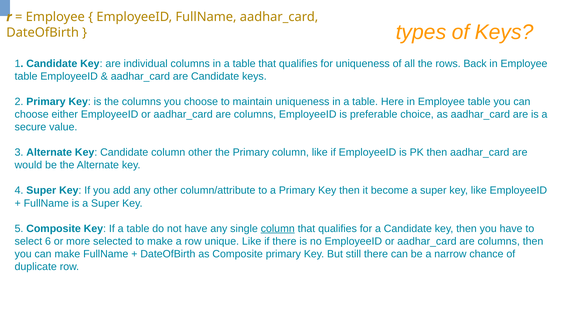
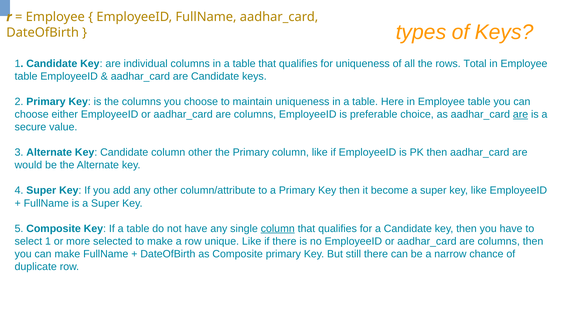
Back: Back -> Total (475, 64)
are underline: none -> present (521, 114)
select 6: 6 -> 1 (48, 241)
